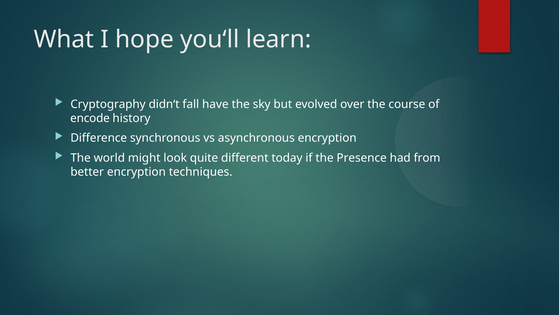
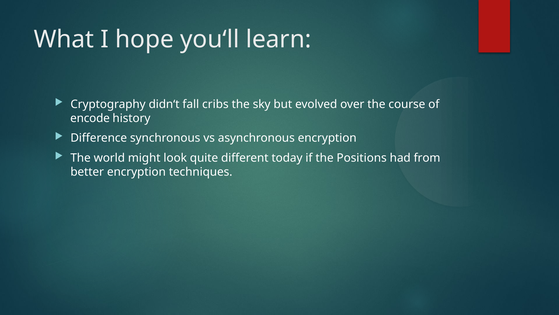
have: have -> cribs (215, 104)
Presence: Presence -> Positions (362, 158)
